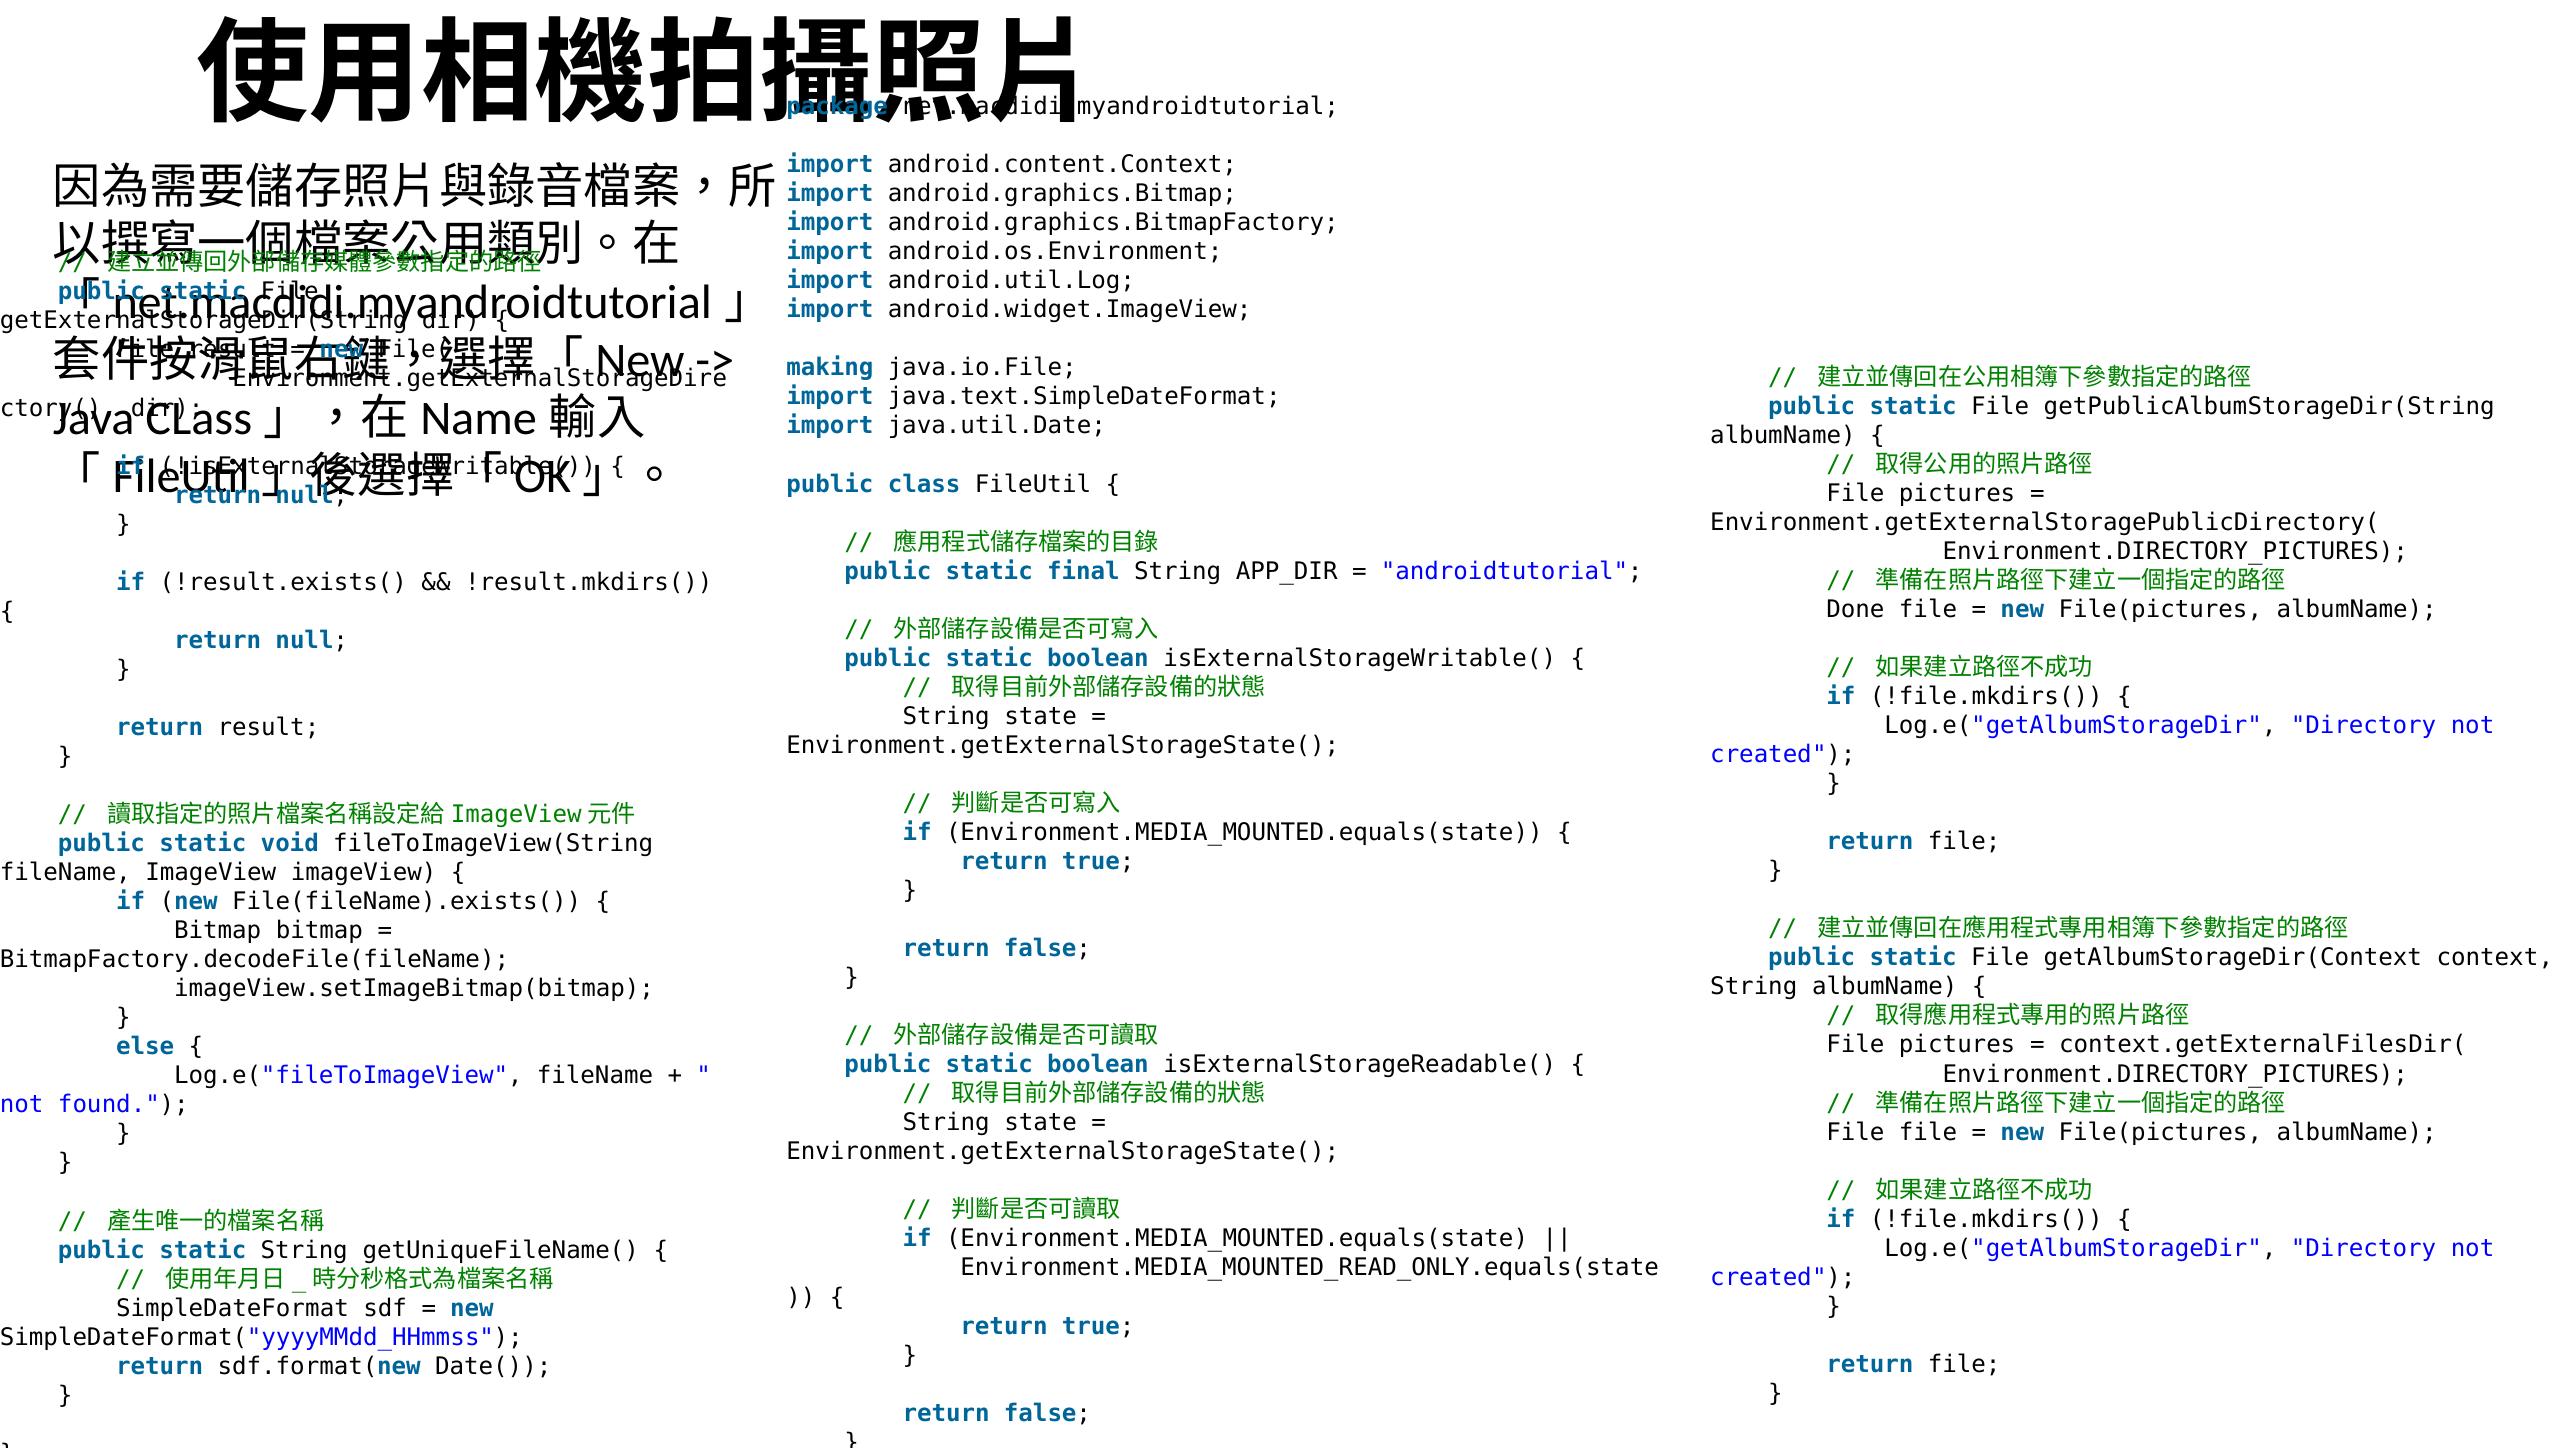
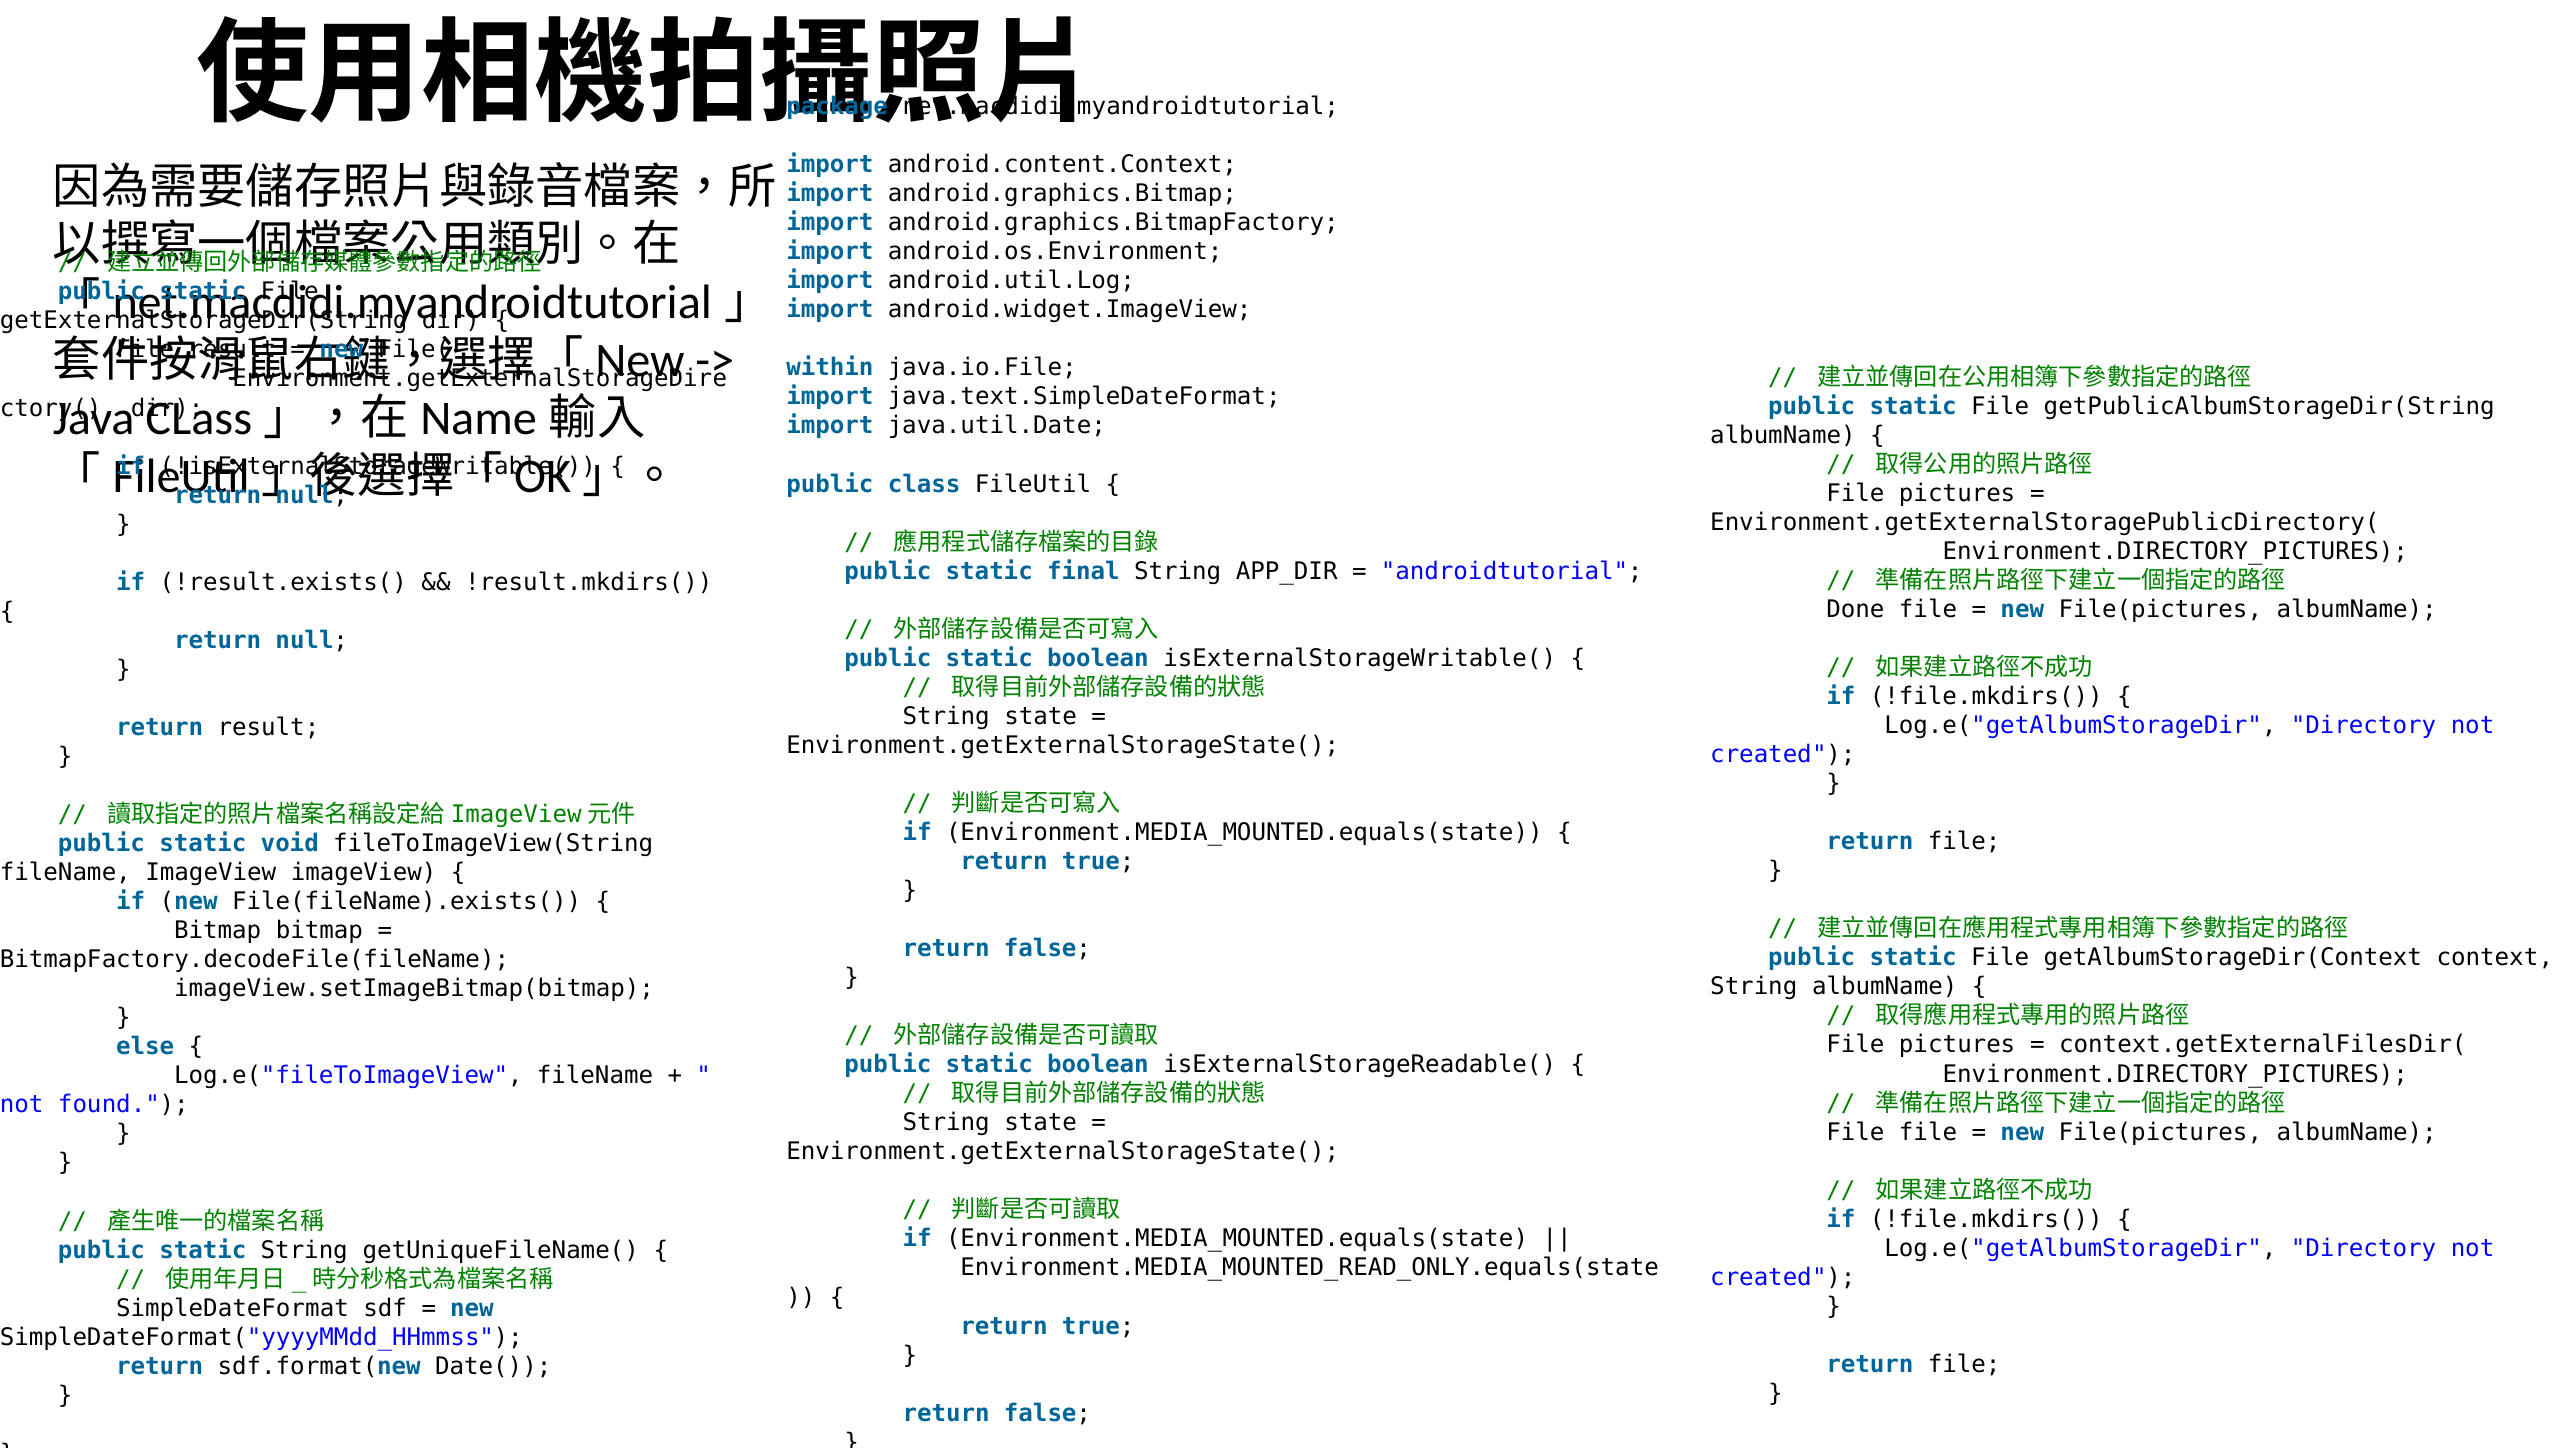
making: making -> within (830, 368)
